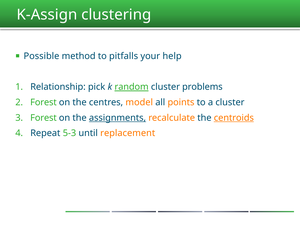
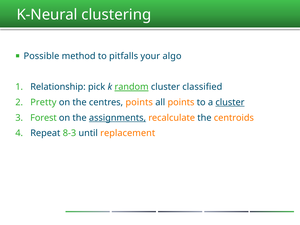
K-Assign: K-Assign -> K-Neural (47, 15)
help: help -> algo (172, 56)
problems: problems -> classified (202, 87)
Forest: Forest -> Pretty (43, 102)
centres model: model -> points (139, 102)
cluster underline: none -> present (230, 102)
centroids underline: present -> none (234, 118)
5-3: 5-3 -> 8-3 (69, 133)
